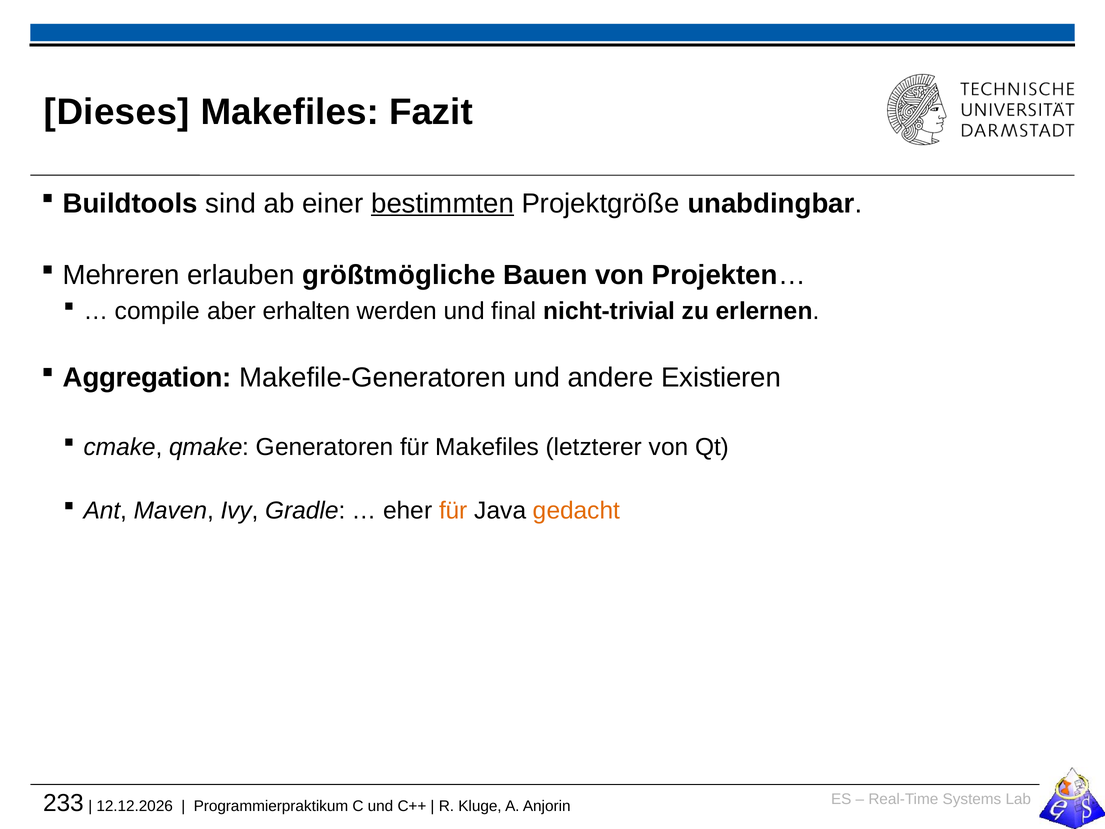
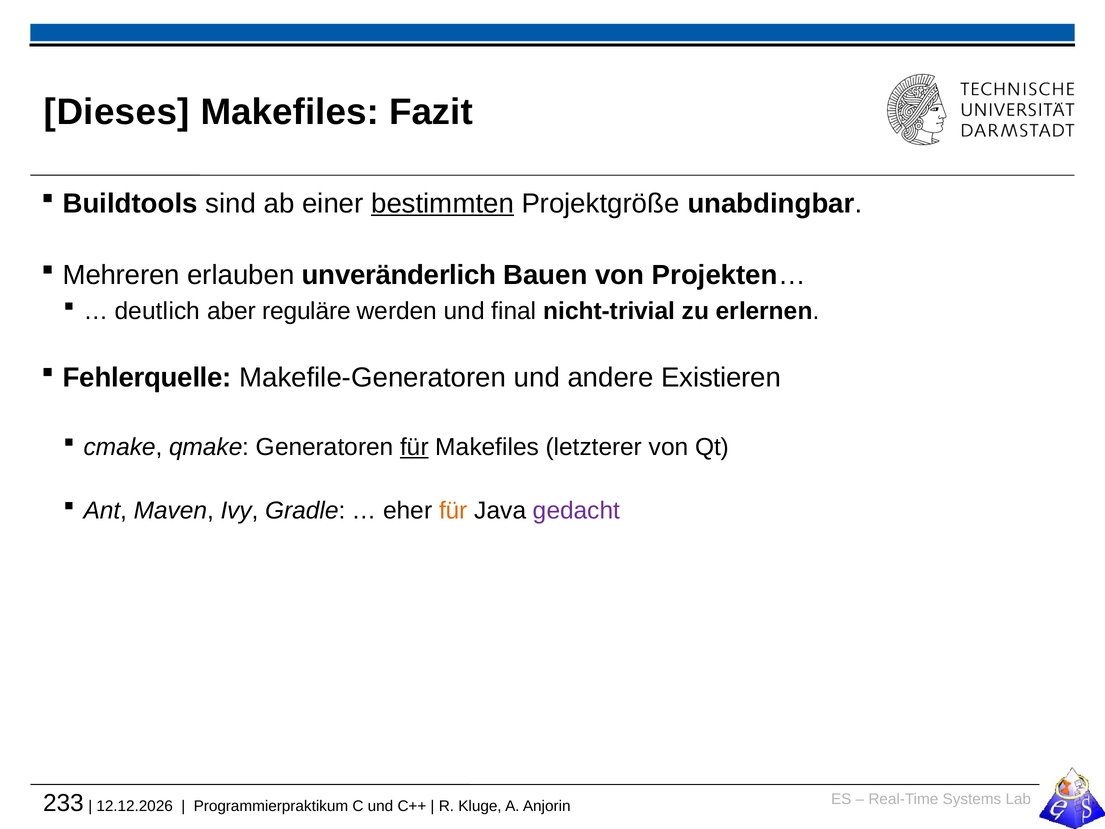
größtmögliche: größtmögliche -> unveränderlich (399, 275)
compile: compile -> deutlich (157, 311)
erhalten: erhalten -> reguläre (307, 311)
Aggregation: Aggregation -> Fehlerquelle (147, 378)
für underline: none -> present (414, 447)
gedacht colour: orange -> purple (576, 511)
